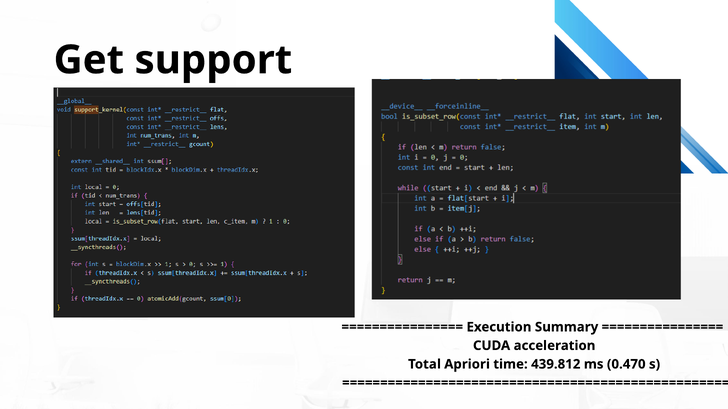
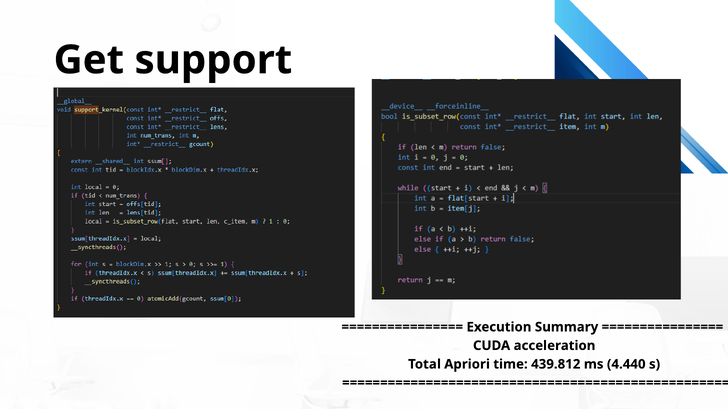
0.470: 0.470 -> 4.440 (626, 365)
